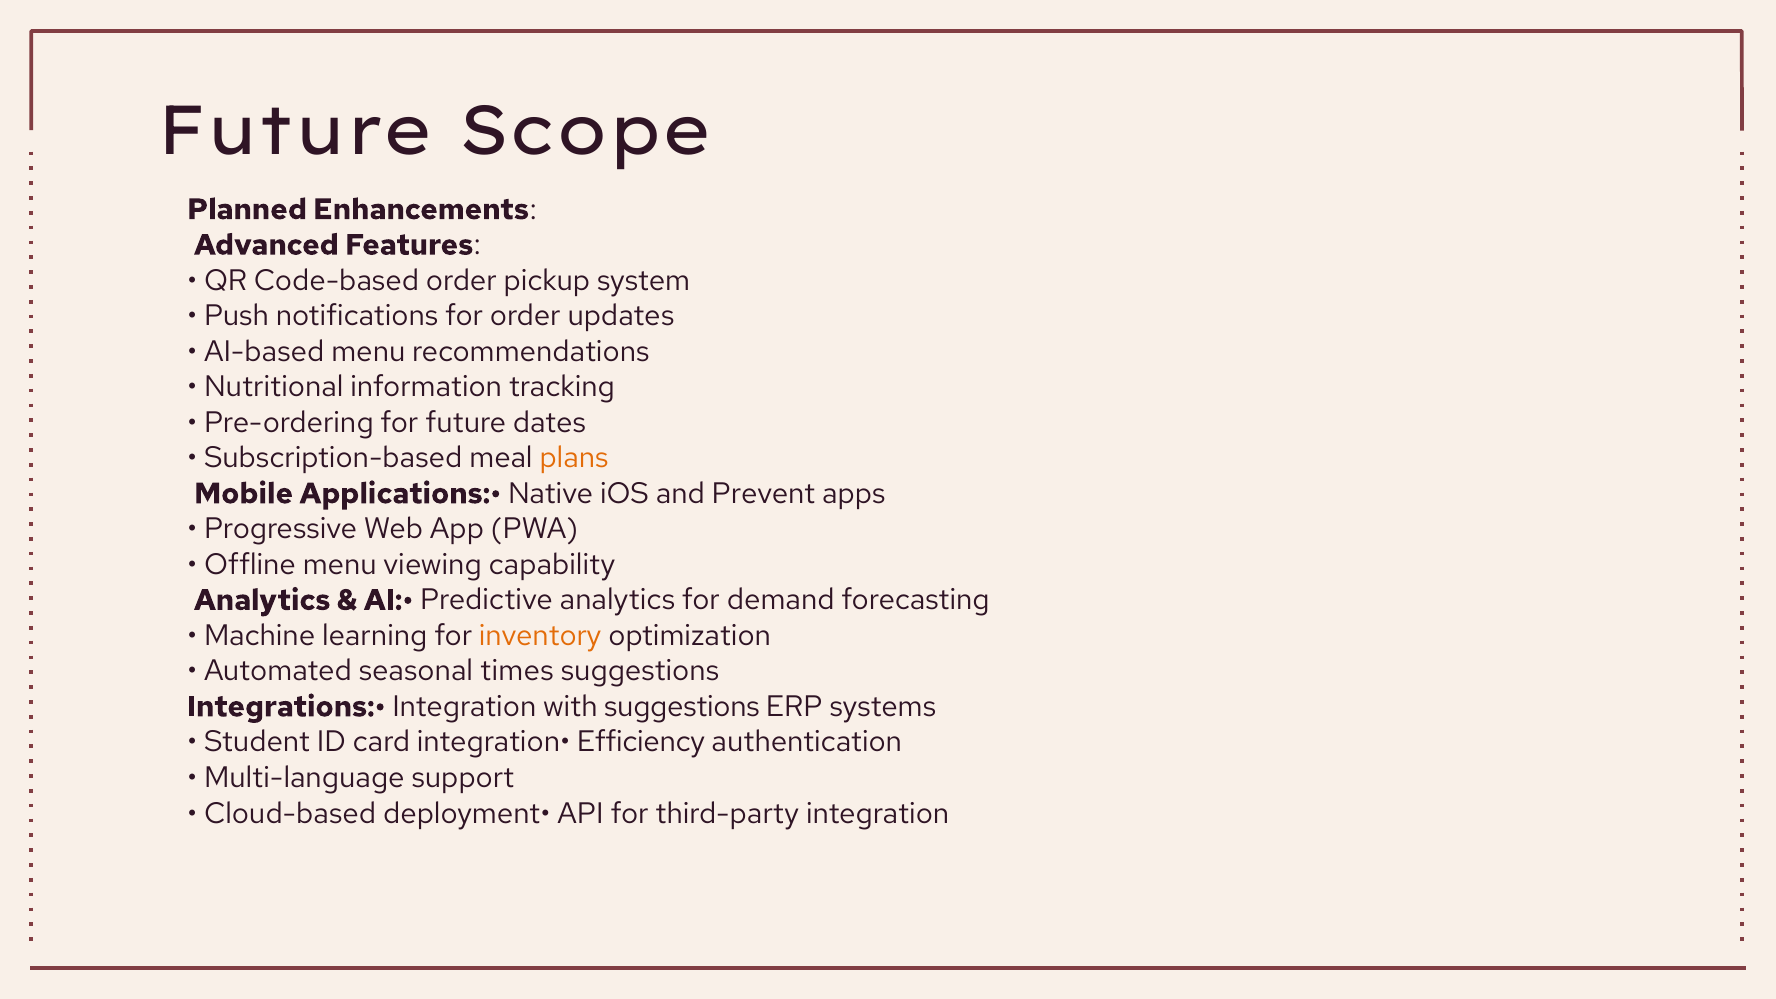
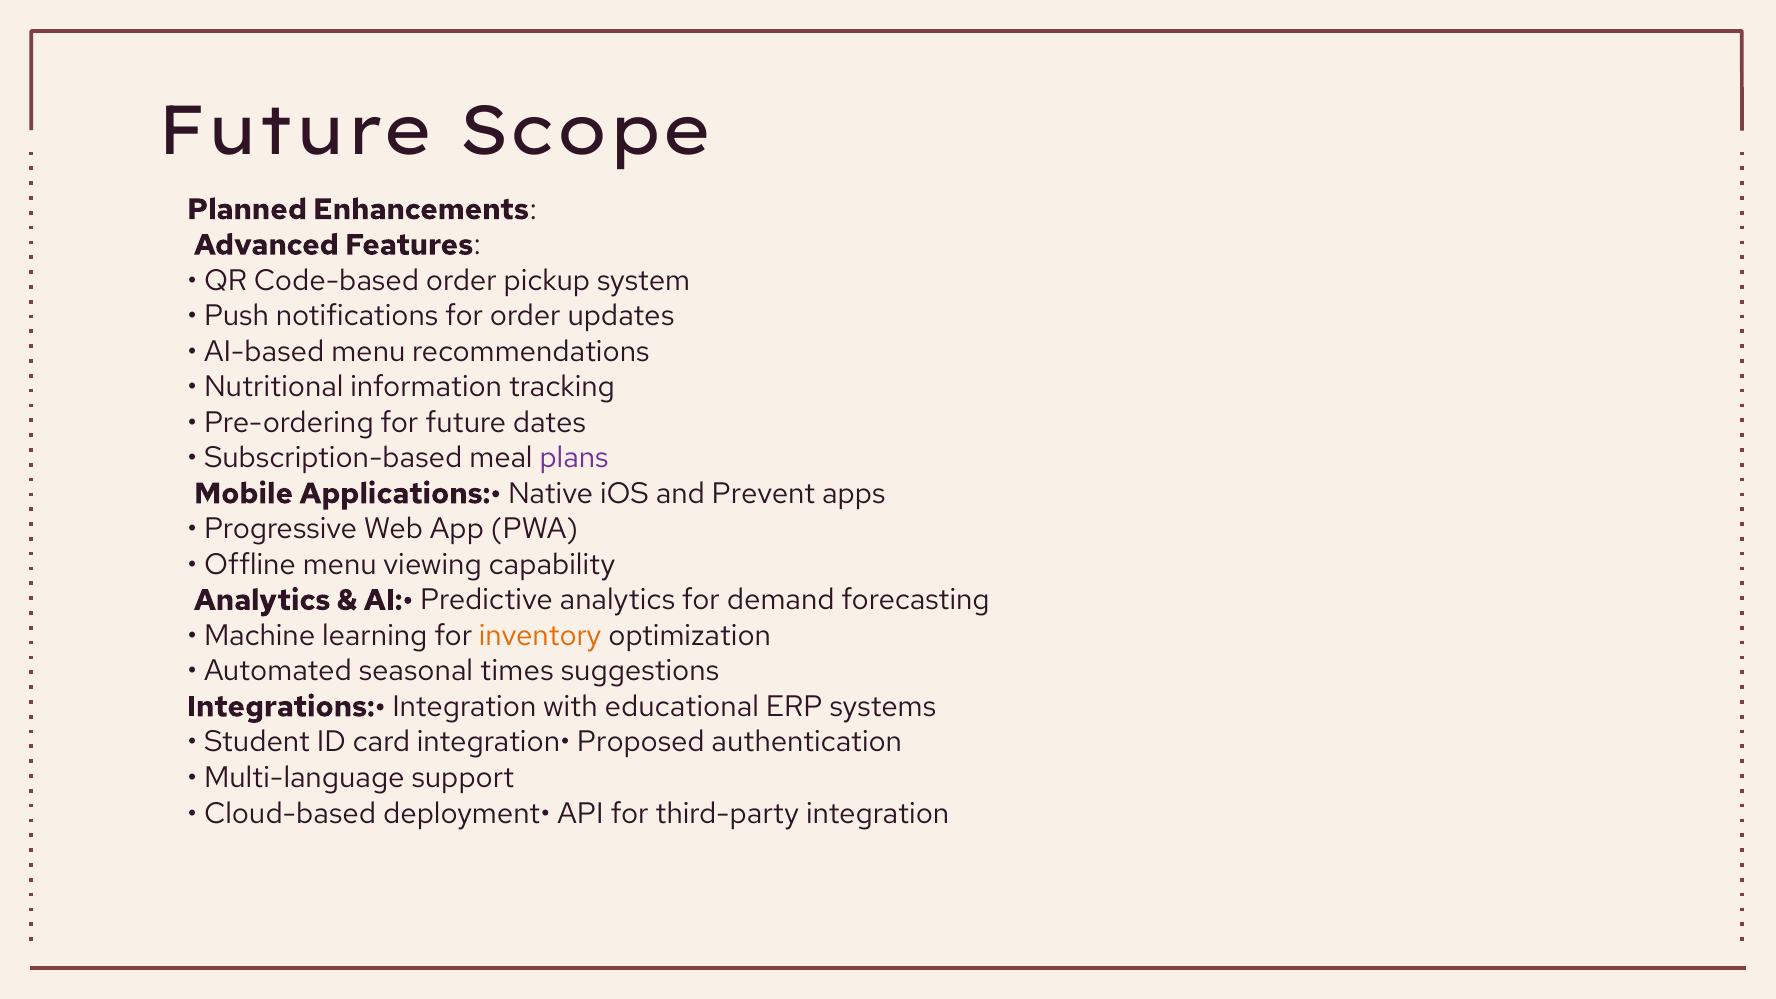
plans colour: orange -> purple (574, 458)
with suggestions: suggestions -> educational (682, 707)
Efficiency: Efficiency -> Proposed (641, 742)
